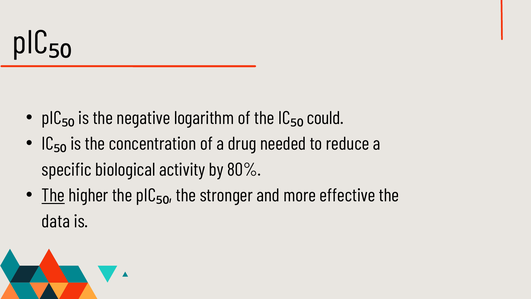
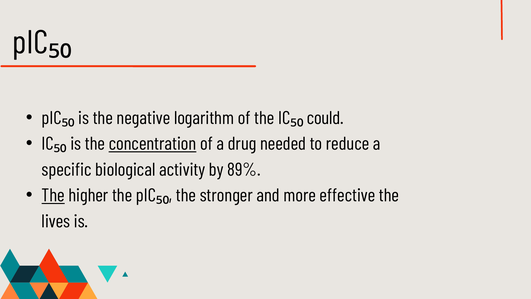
concentration underline: none -> present (153, 144)
80%: 80% -> 89% (244, 170)
data: data -> lives (56, 221)
